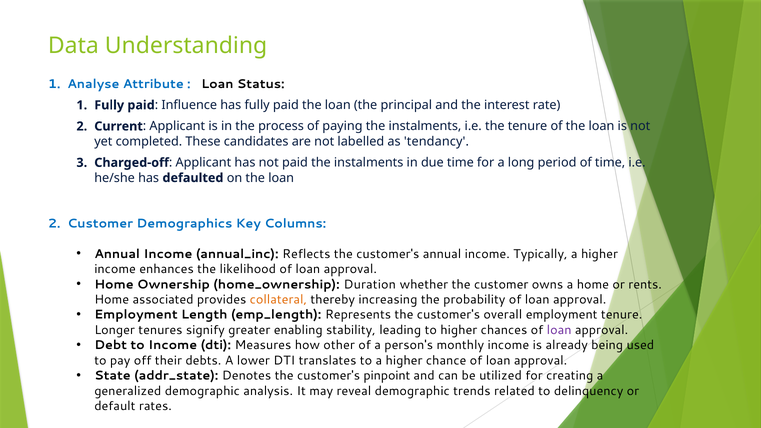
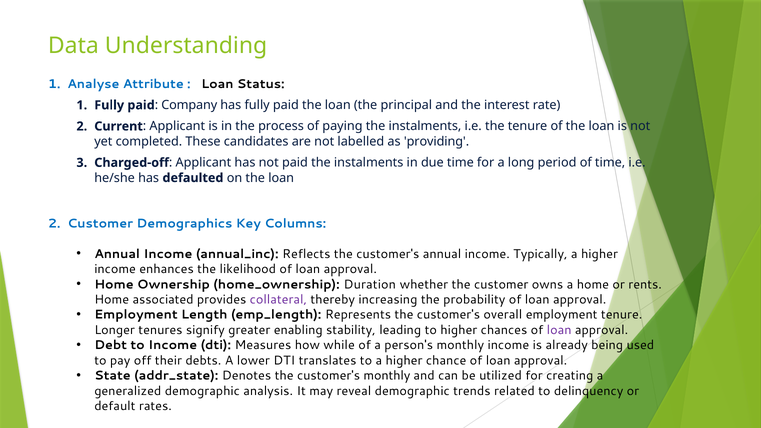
Influence: Influence -> Company (189, 105)
tendancy: tendancy -> providing (437, 142)
collateral colour: orange -> purple (278, 300)
other: other -> while (339, 345)
customer's pinpoint: pinpoint -> monthly (387, 376)
